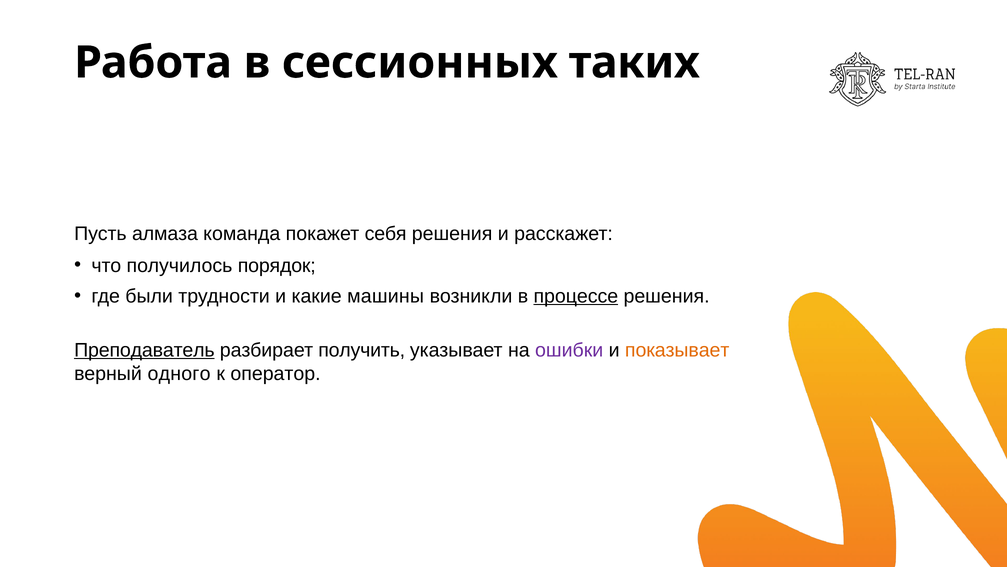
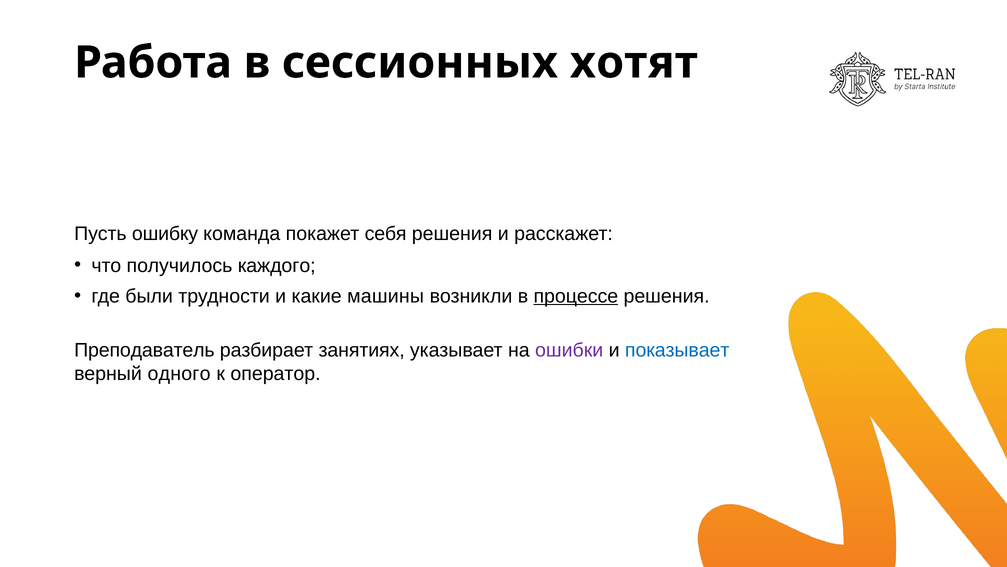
таких: таких -> хотят (634, 63)
алмаза: алмаза -> ошибку (165, 233)
порядок: порядок -> каждого (277, 265)
Преподаватель underline: present -> none (144, 350)
получить: получить -> занятиях (362, 350)
показывает colour: orange -> blue (677, 350)
